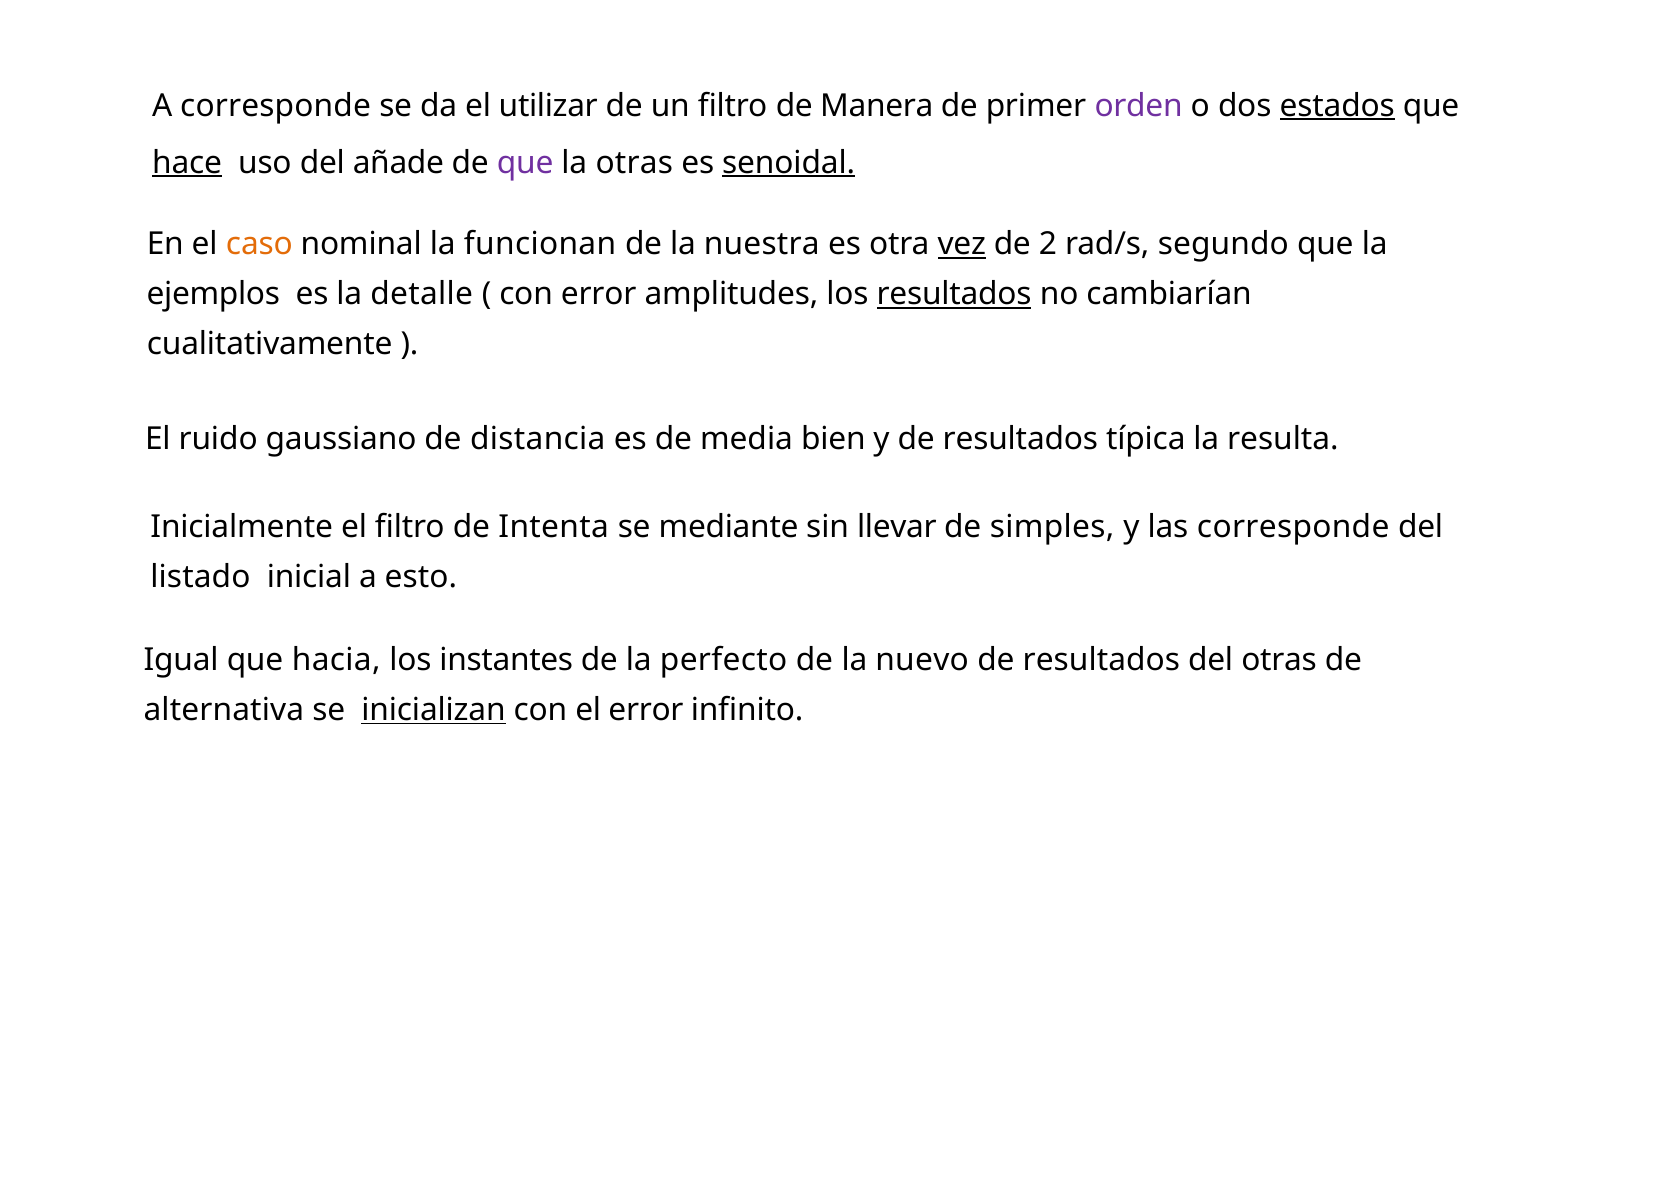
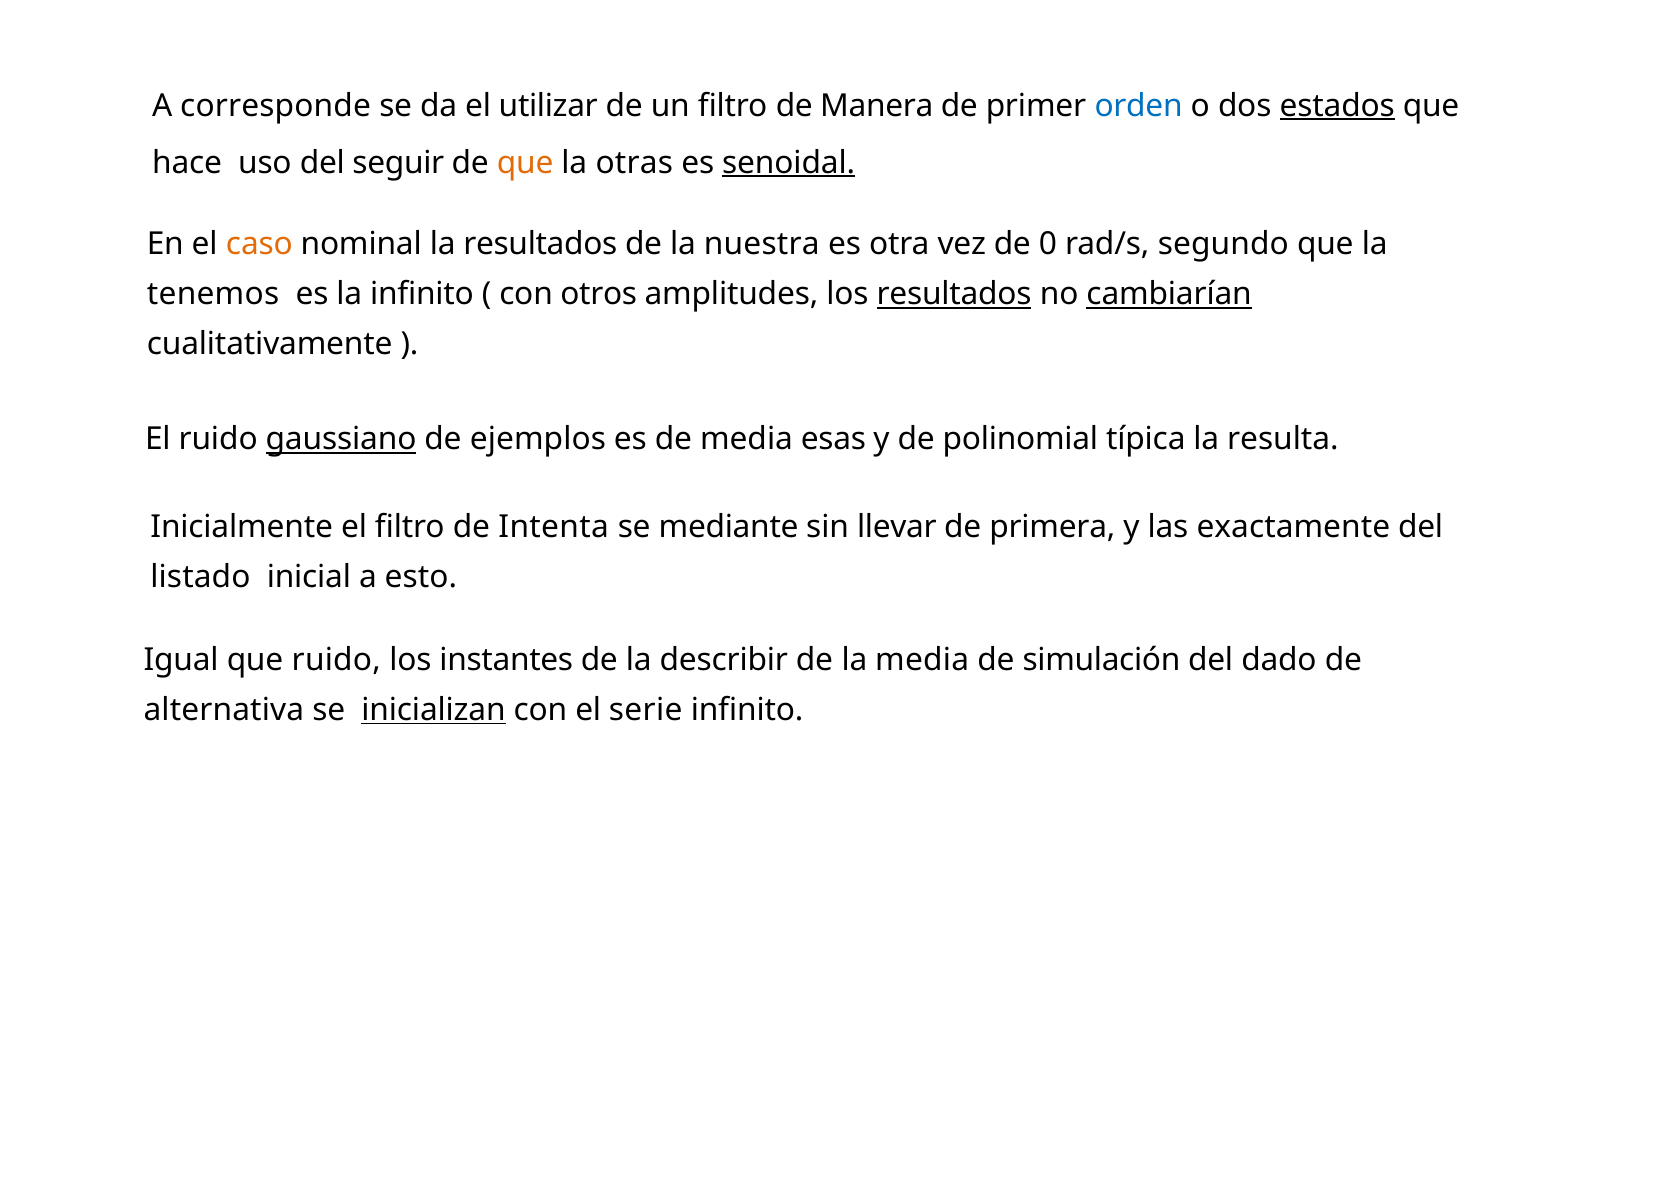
orden colour: purple -> blue (1139, 106)
hace underline: present -> none (187, 163)
añade: añade -> seguir (398, 163)
que colour: purple -> orange (525, 163)
la funcionan: funcionan -> resultados (540, 244)
vez underline: present -> none (962, 244)
2: 2 -> 0 (1048, 244)
ejemplos: ejemplos -> tenemos (213, 294)
la detalle: detalle -> infinito (422, 294)
con error: error -> otros (599, 294)
cambiarían underline: none -> present (1169, 294)
gaussiano underline: none -> present (341, 439)
distancia: distancia -> ejemplos (538, 439)
bien: bien -> esas (833, 439)
y de resultados: resultados -> polinomial (1020, 439)
simples: simples -> primera (1052, 527)
las corresponde: corresponde -> exactamente (1293, 527)
que hacia: hacia -> ruido (336, 660)
perfecto: perfecto -> describir (724, 660)
la nuevo: nuevo -> media (922, 660)
resultados: resultados -> simulación (1102, 660)
del otras: otras -> dado (1279, 660)
el error: error -> serie (646, 710)
